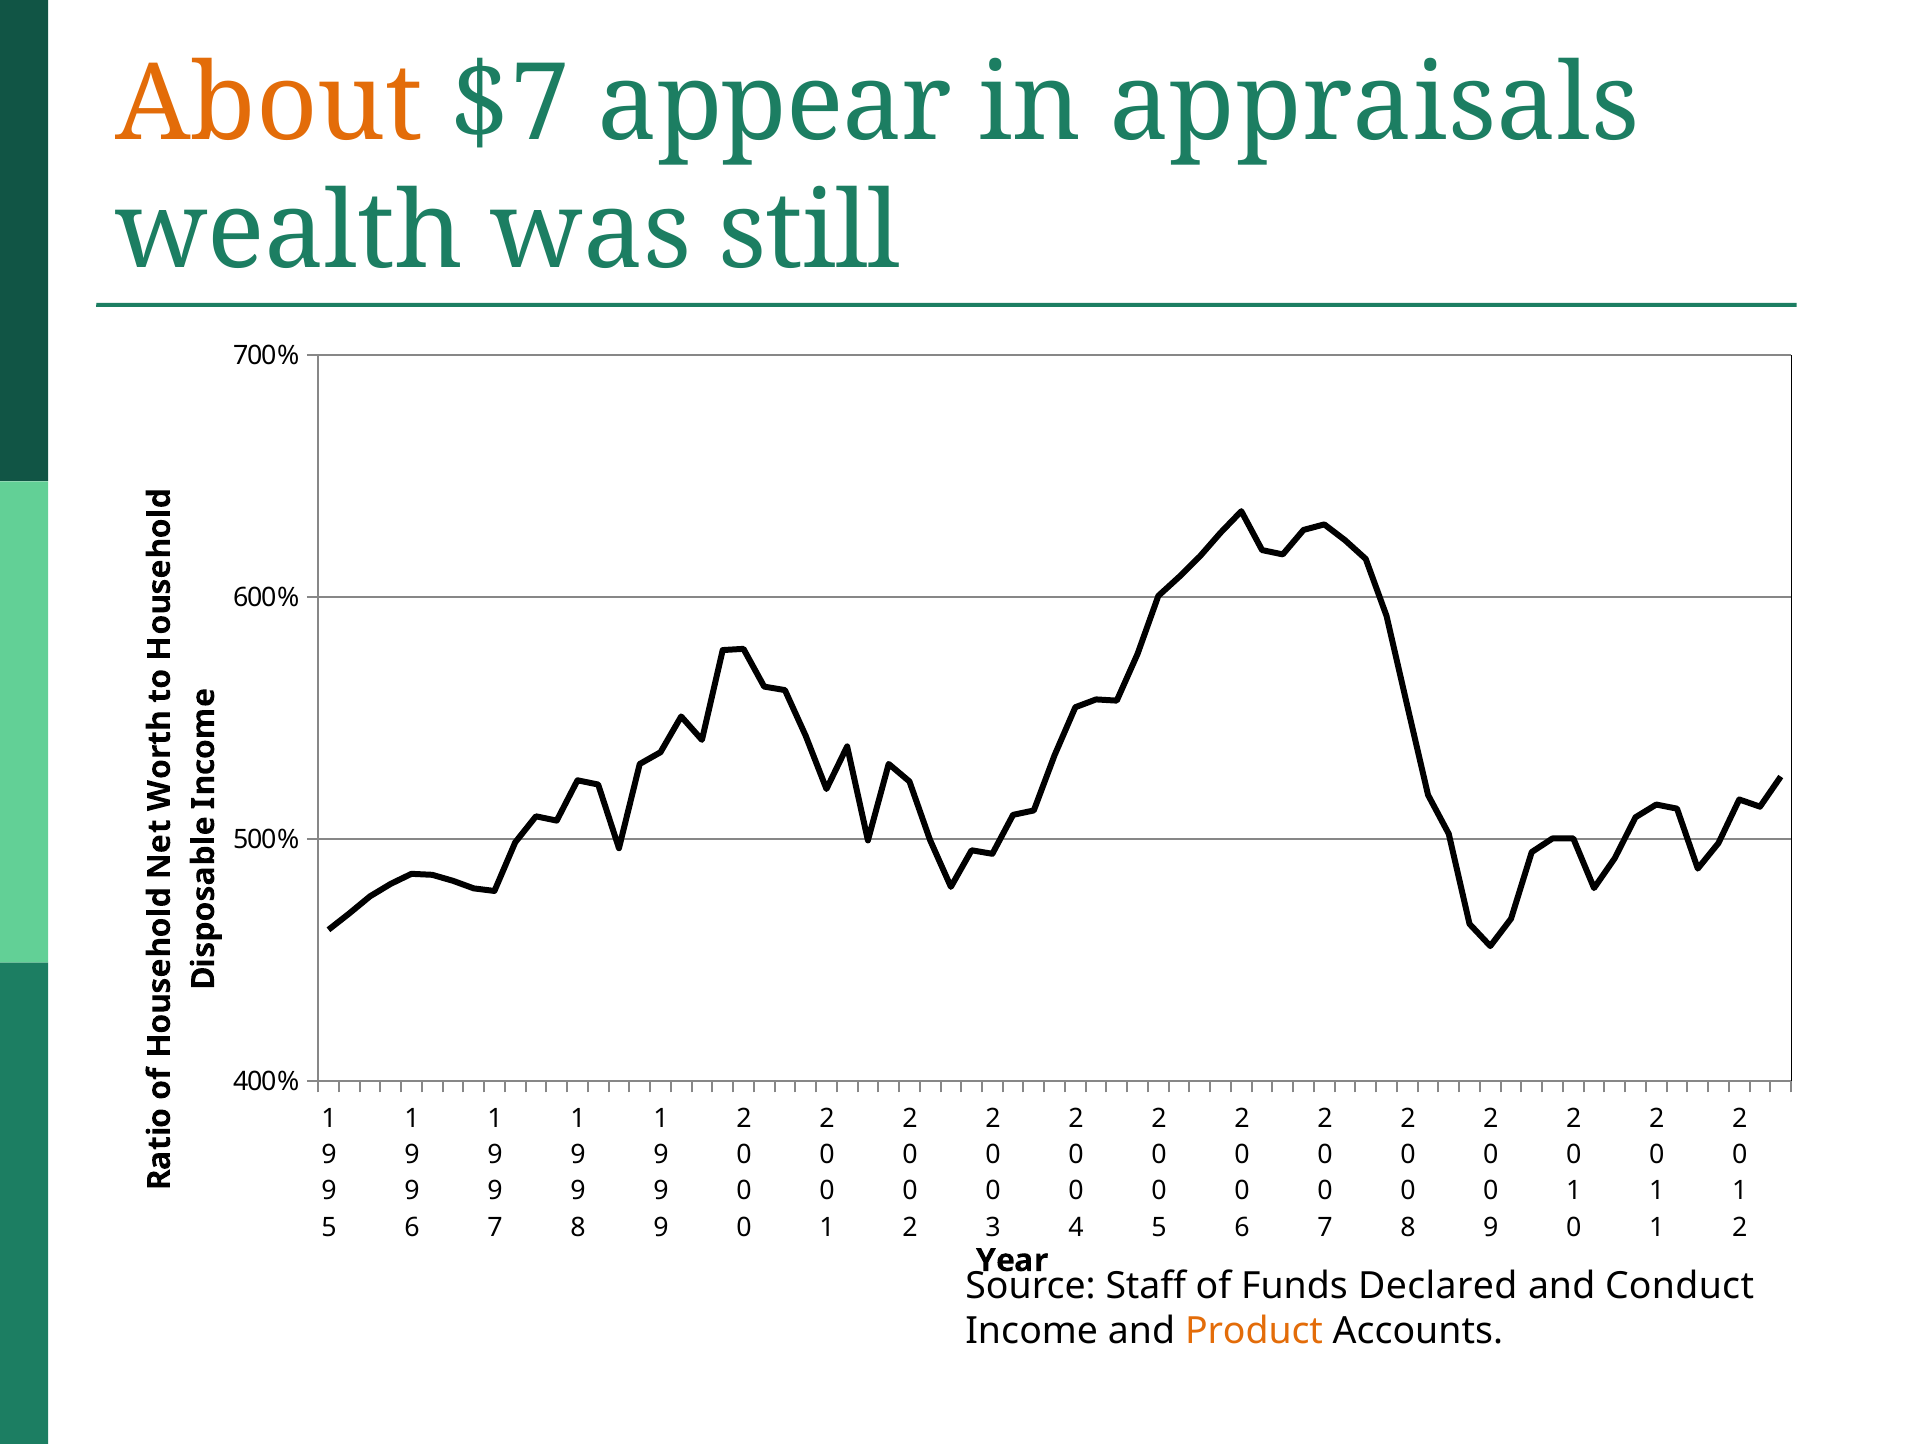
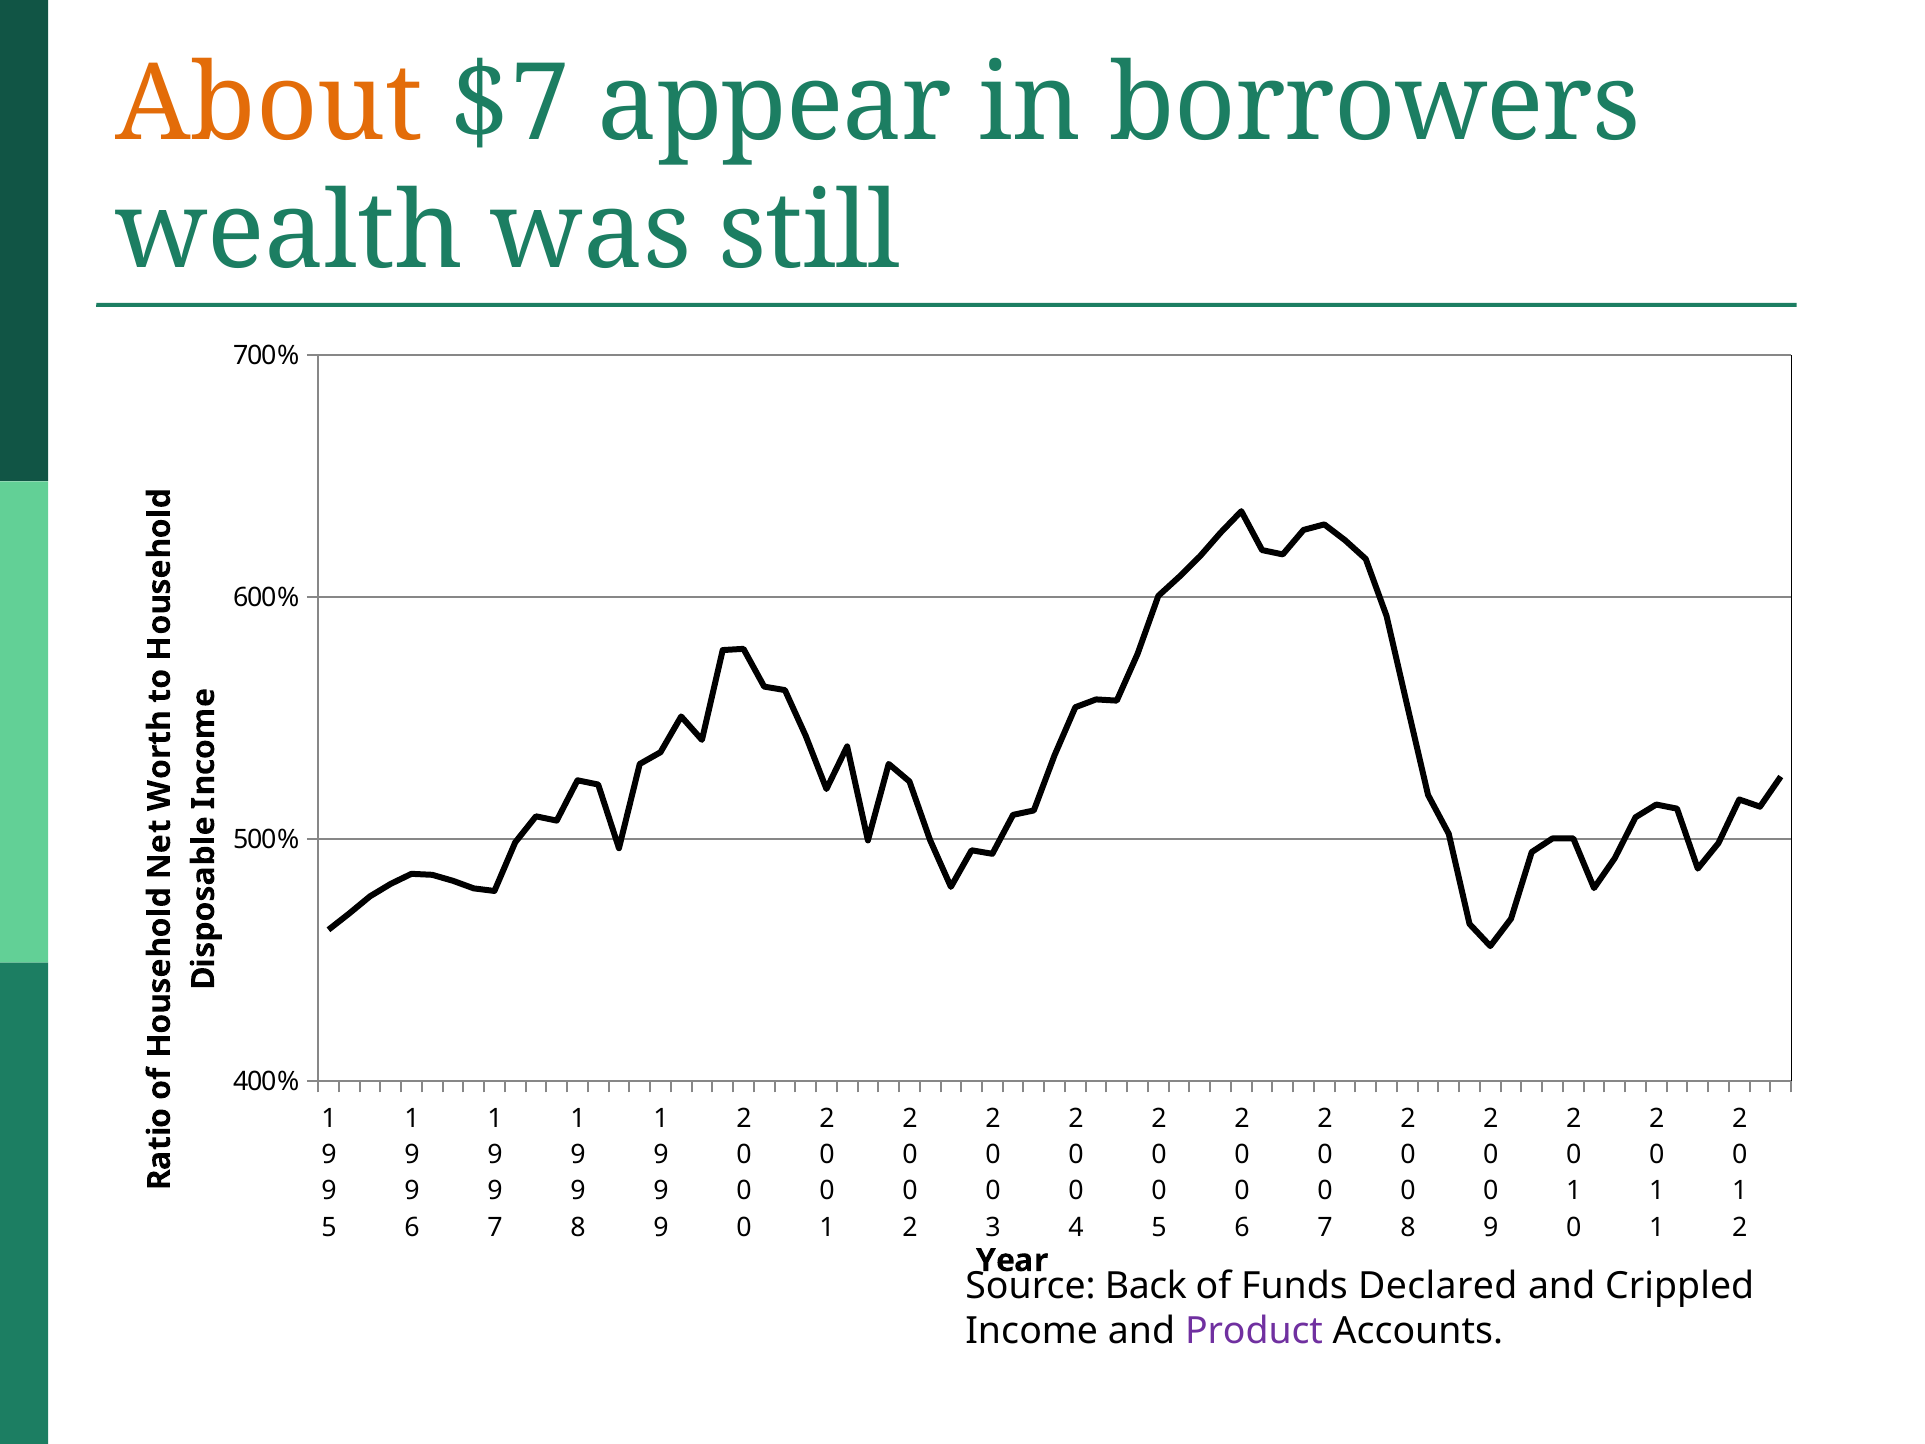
appraisals: appraisals -> borrowers (1375, 104)
Staff: Staff -> Back (1146, 1286)
Conduct: Conduct -> Crippled (1680, 1286)
Product colour: orange -> purple (1254, 1331)
